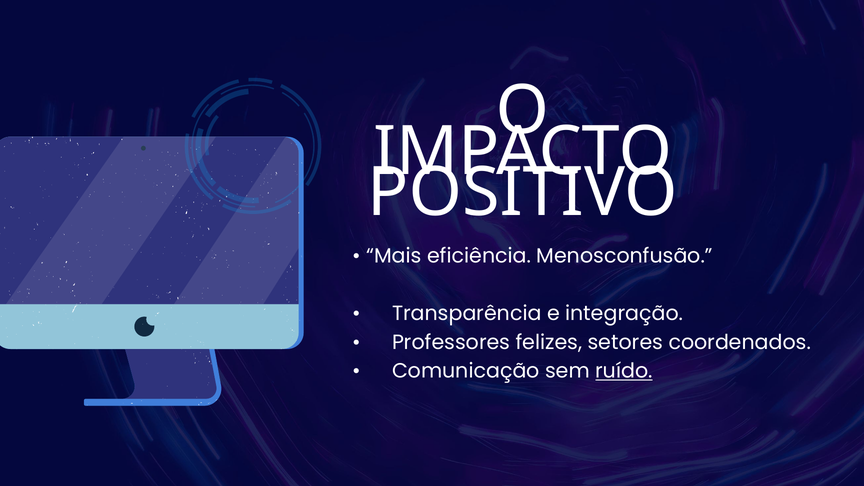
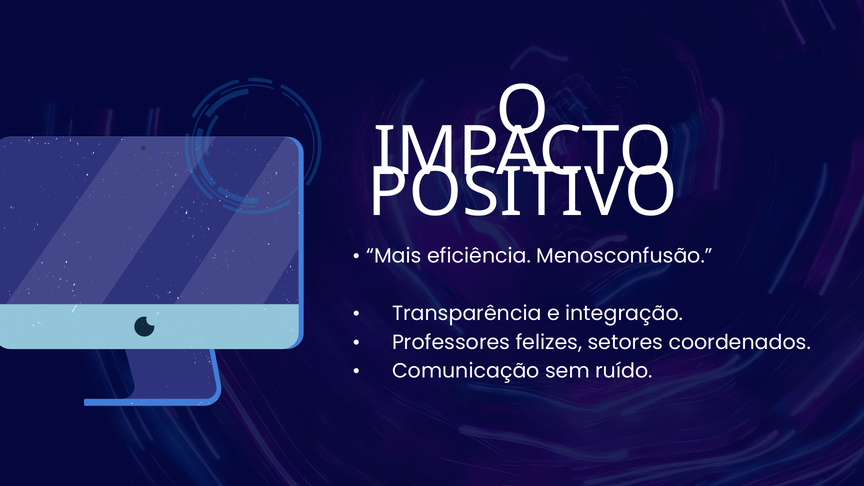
ruído underline: present -> none (624, 371)
